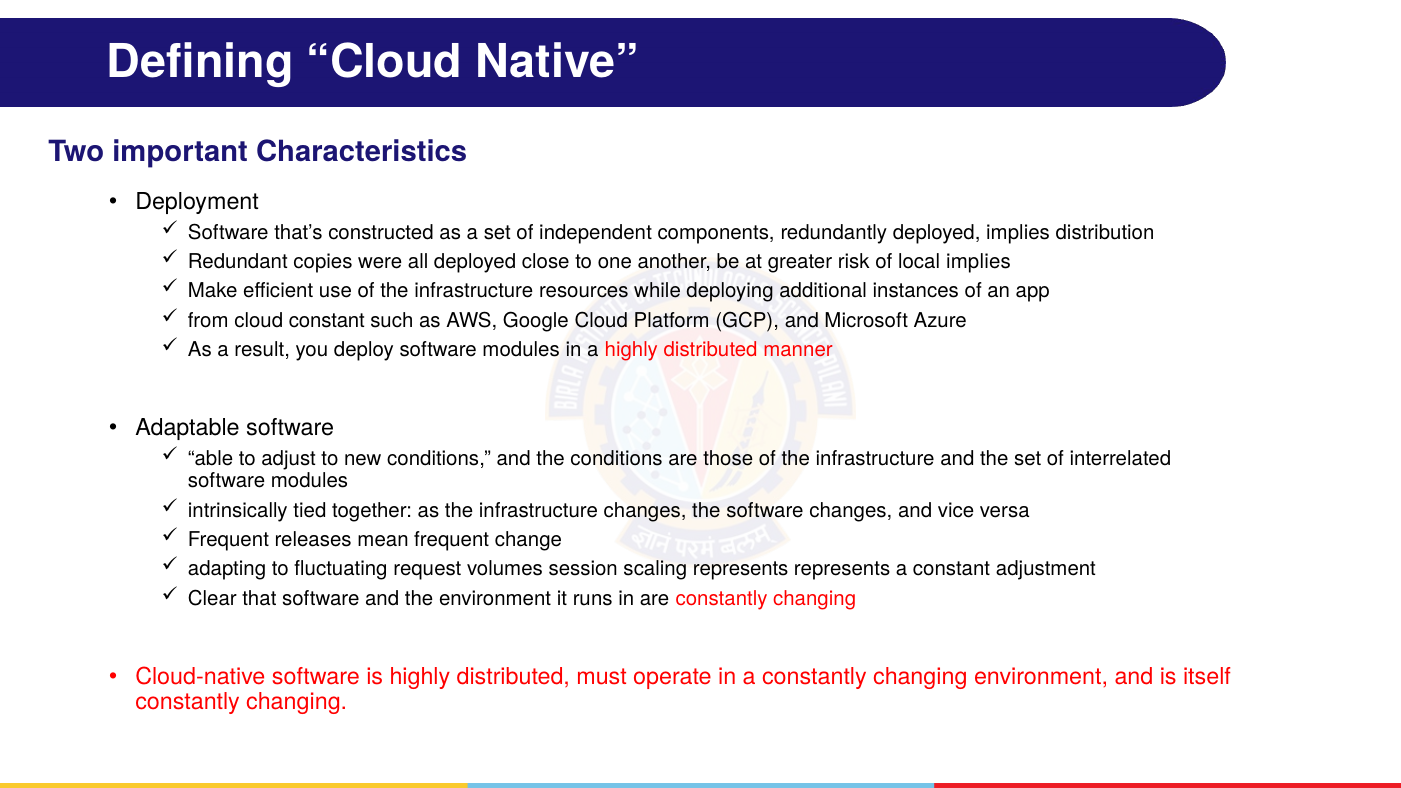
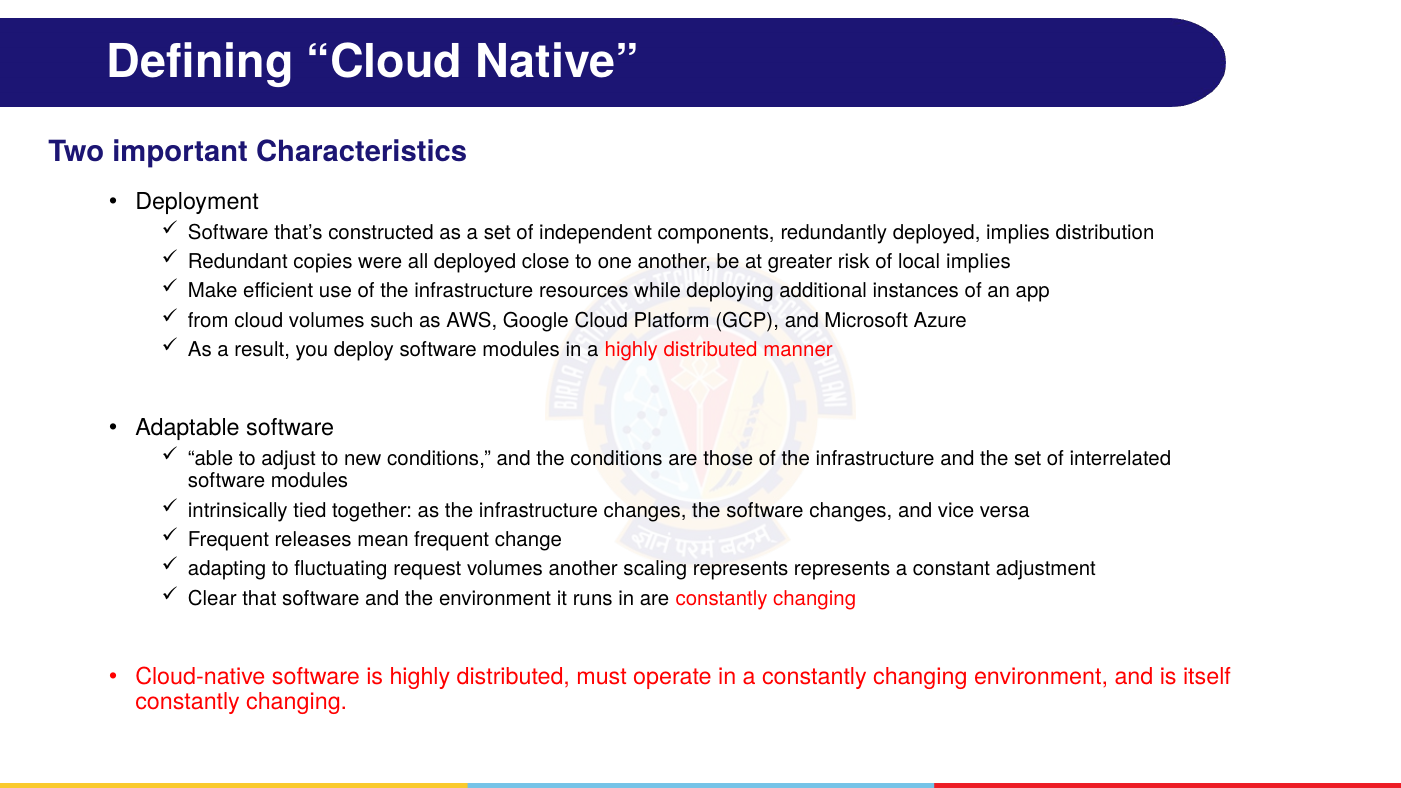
cloud constant: constant -> volumes (327, 321)
volumes session: session -> another (583, 569)
